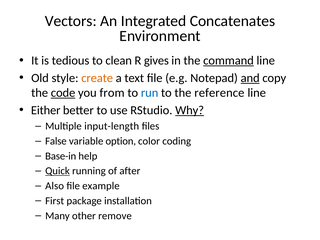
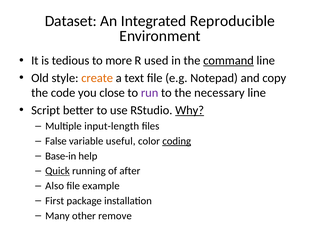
Vectors: Vectors -> Dataset (71, 21)
Concatenates: Concatenates -> Reproducible (232, 21)
clean: clean -> more (119, 61)
gives: gives -> used (156, 61)
and underline: present -> none (250, 78)
code underline: present -> none (63, 93)
from: from -> close (112, 93)
run colour: blue -> purple (150, 93)
reference: reference -> necessary (219, 93)
Either: Either -> Script (46, 110)
option: option -> useful (121, 141)
coding underline: none -> present (177, 141)
